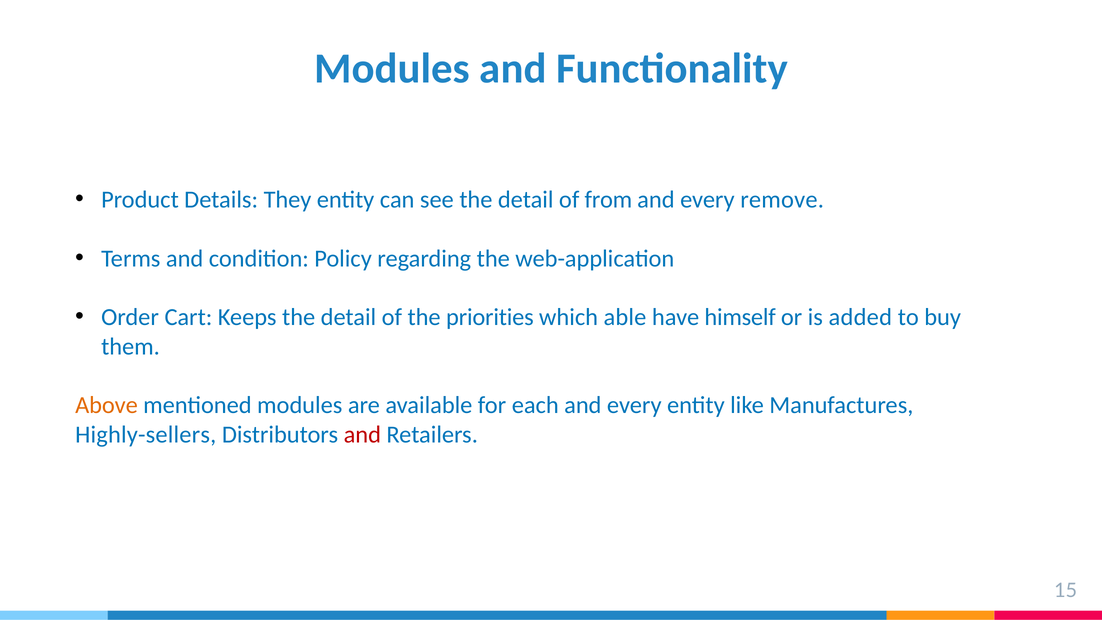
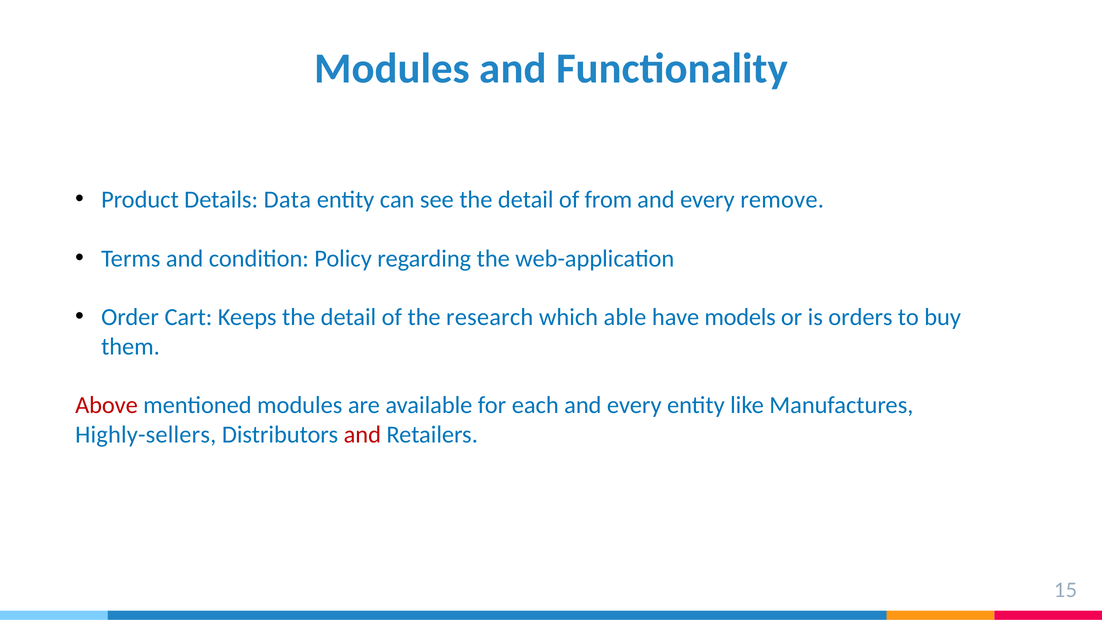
They: They -> Data (287, 200)
priorities: priorities -> research (490, 317)
himself: himself -> models (740, 317)
added: added -> orders (860, 317)
Above colour: orange -> red (106, 405)
